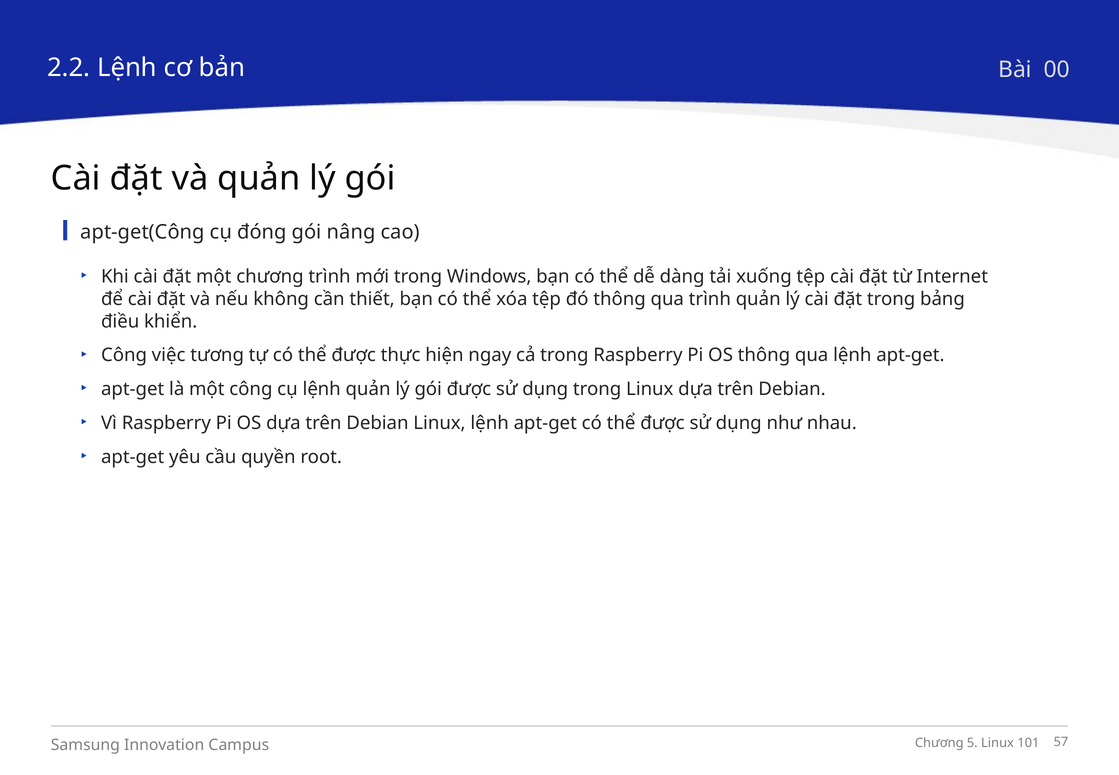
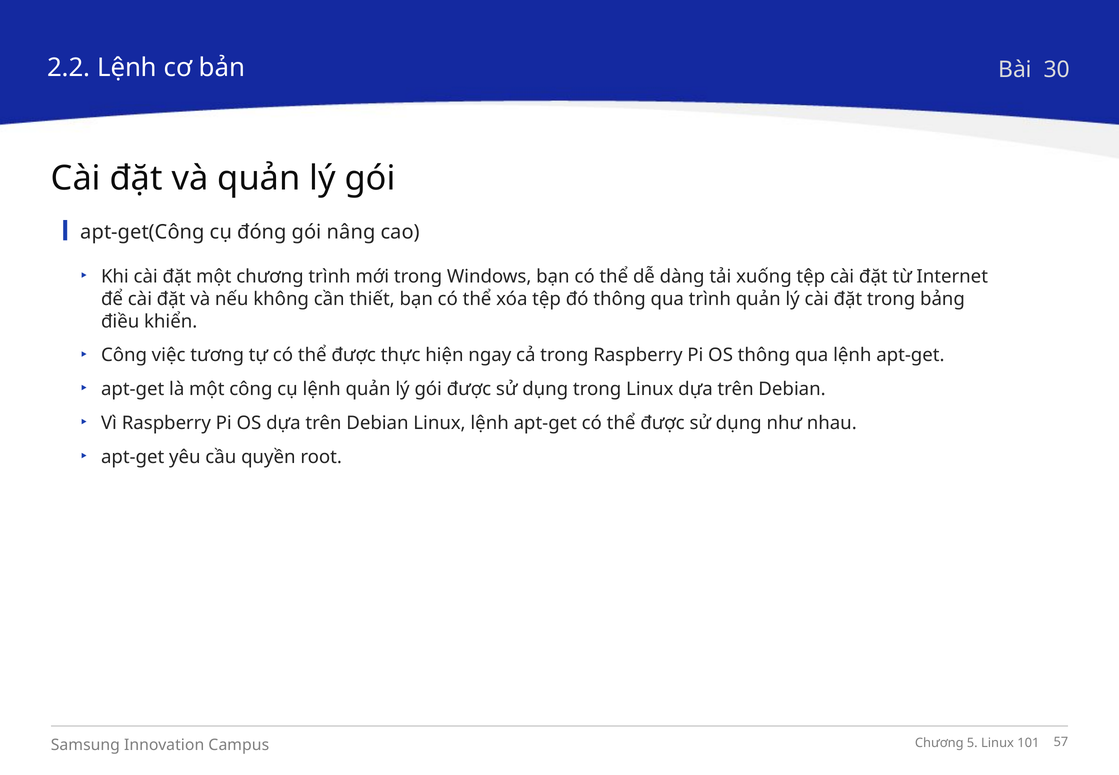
00: 00 -> 30 (1057, 70)
